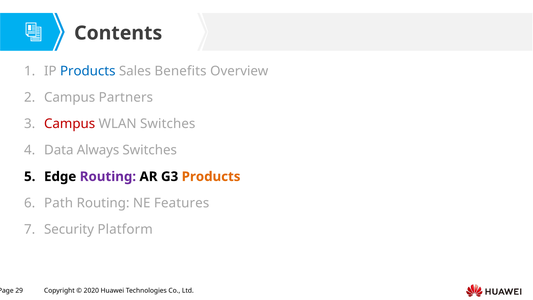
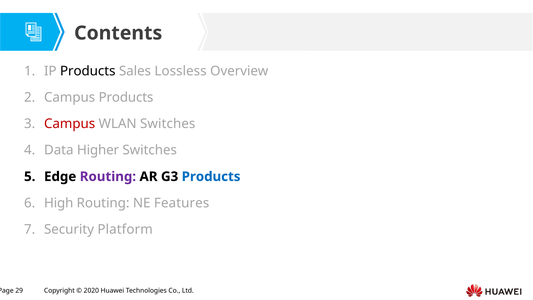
Products colour: blue -> black (88, 71)
Benefits: Benefits -> Lossless (181, 71)
Campus Partners: Partners -> Products (126, 97)
Always: Always -> Higher (98, 150)
Products colour: orange -> blue (211, 176)
Path: Path -> High (59, 203)
